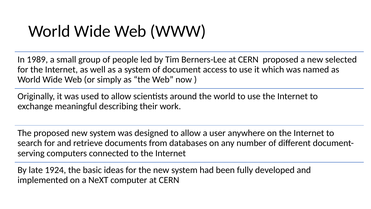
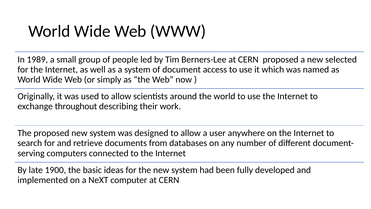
meaningful: meaningful -> throughout (76, 106)
1924: 1924 -> 1900 (55, 170)
